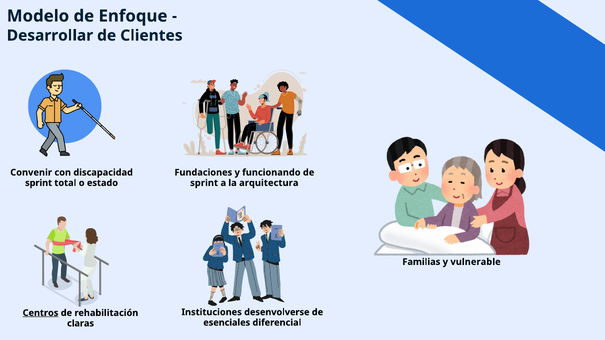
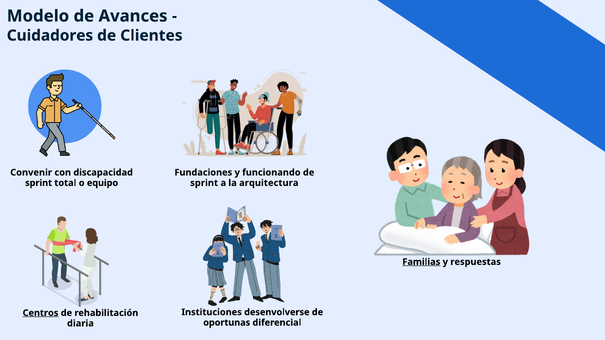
Enfoque: Enfoque -> Avances (133, 16)
Desarrollar: Desarrollar -> Cuidadores (50, 36)
estado: estado -> equipo (102, 183)
Familias underline: none -> present (421, 262)
vulnerable: vulnerable -> respuestas (476, 262)
esenciales: esenciales -> oportunas (227, 323)
claras: claras -> diaria (80, 324)
